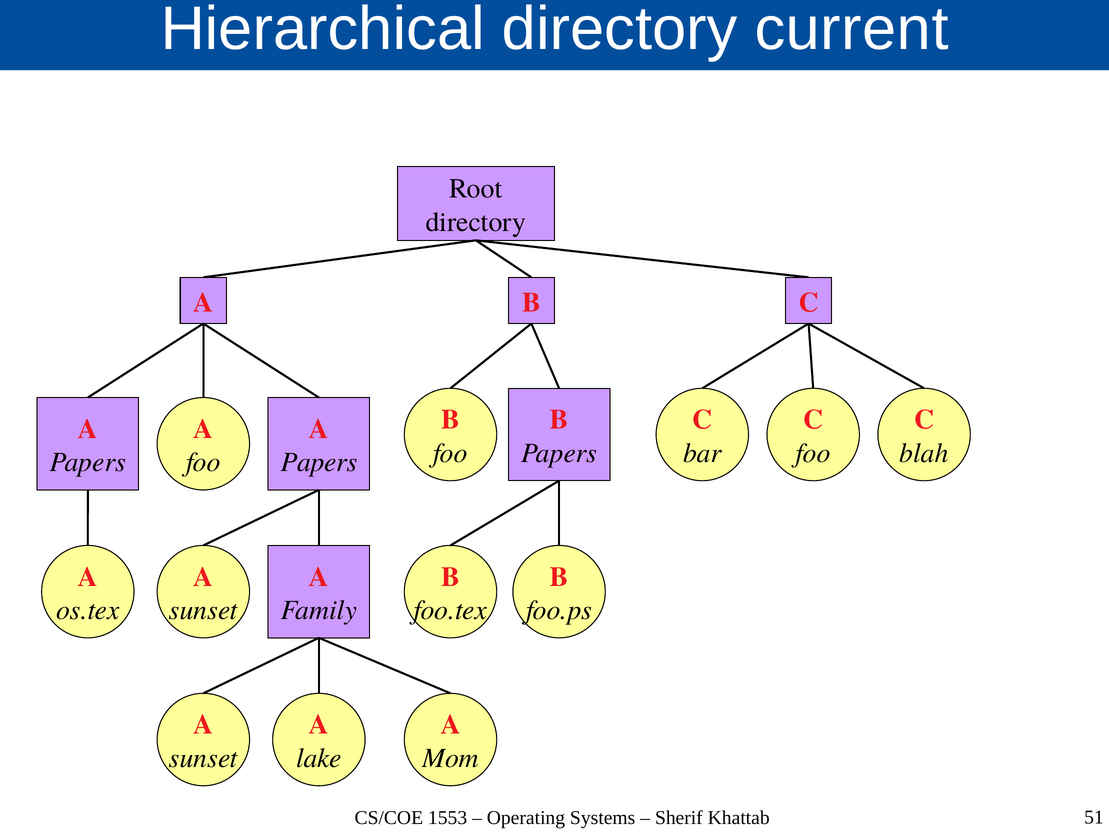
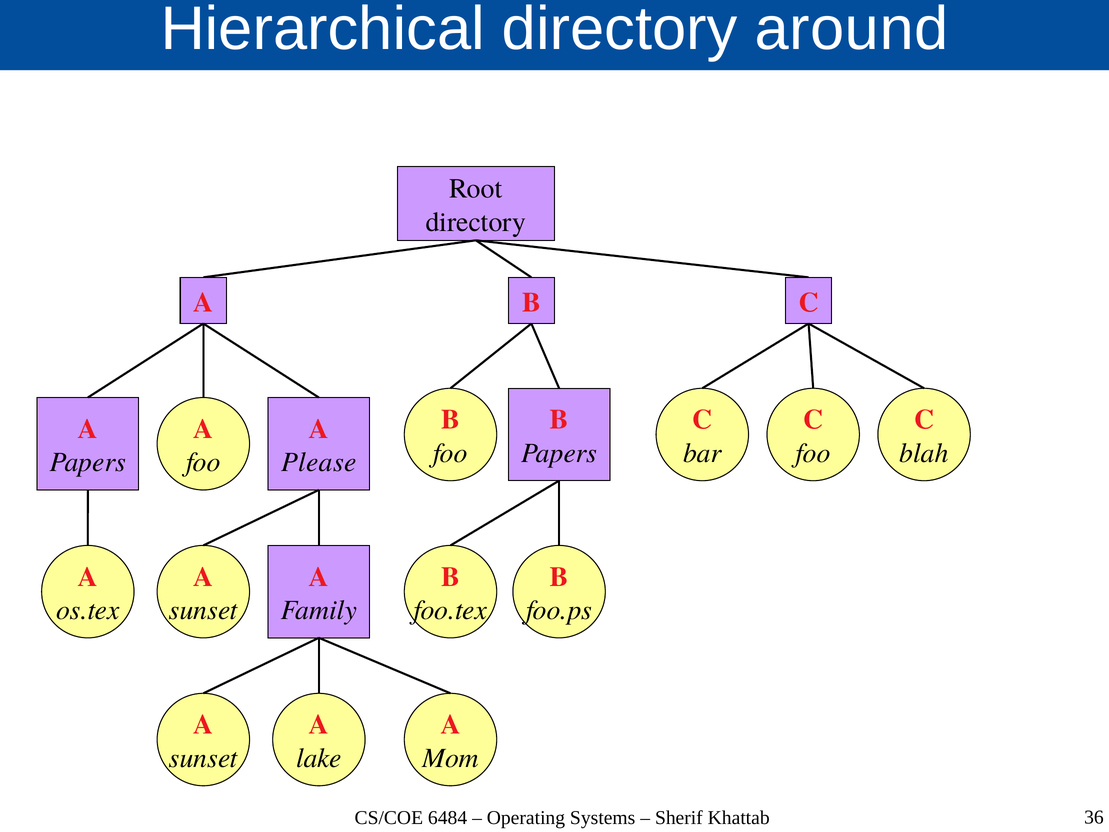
current: current -> around (852, 29)
Papers: Papers -> Please (319, 462)
1553: 1553 -> 6484 (448, 818)
51: 51 -> 36 (1094, 817)
